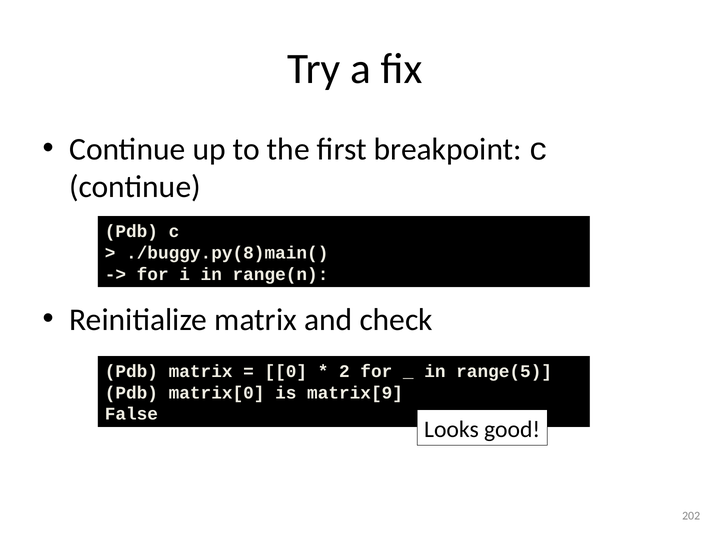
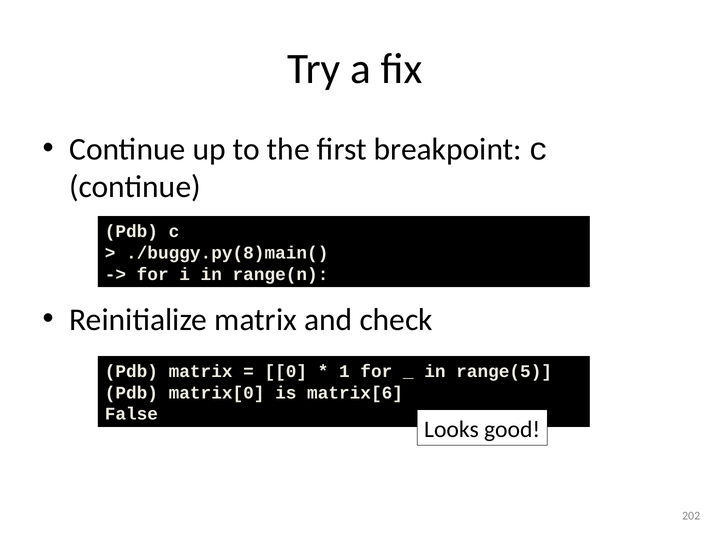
2: 2 -> 1 (344, 371)
matrix[9: matrix[9 -> matrix[6 (355, 392)
